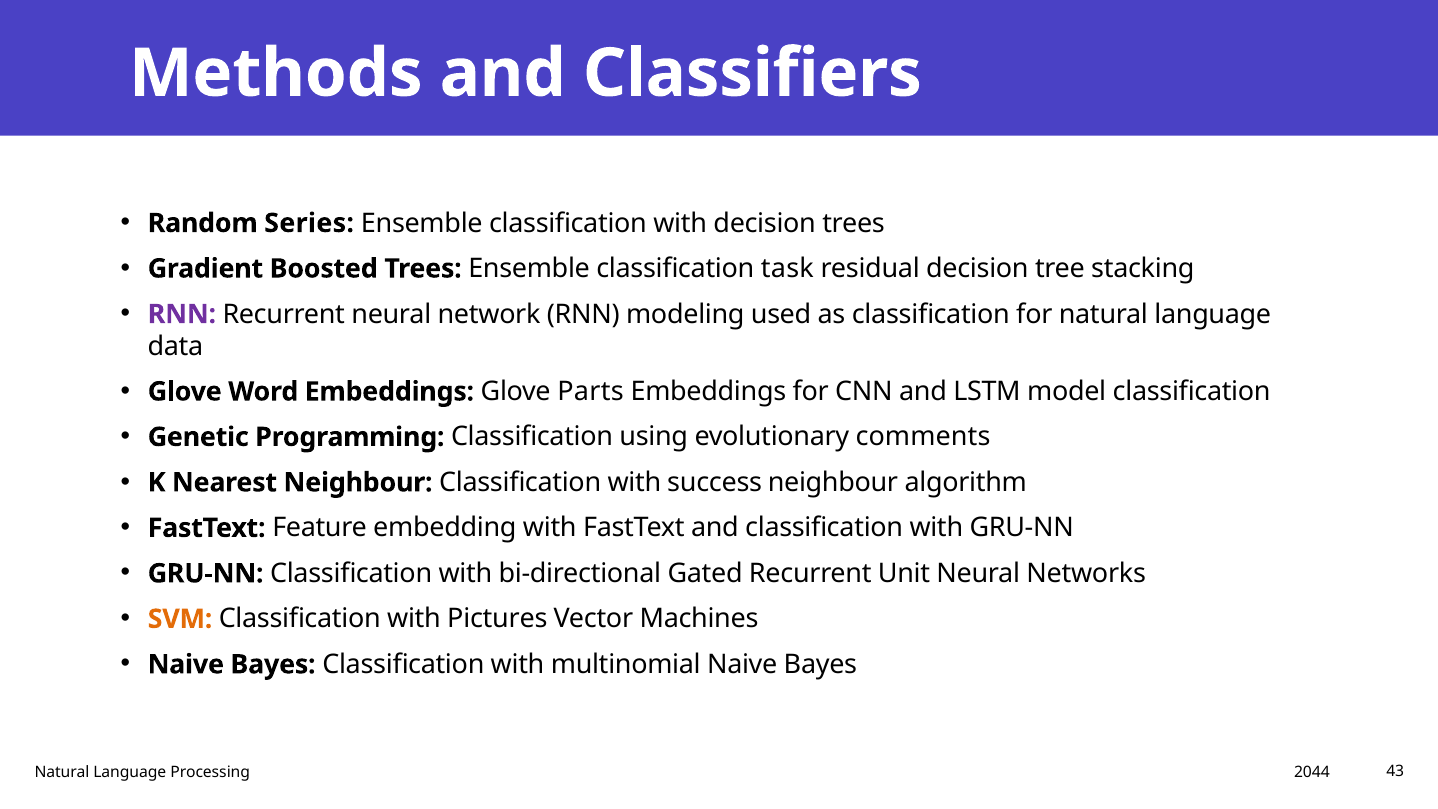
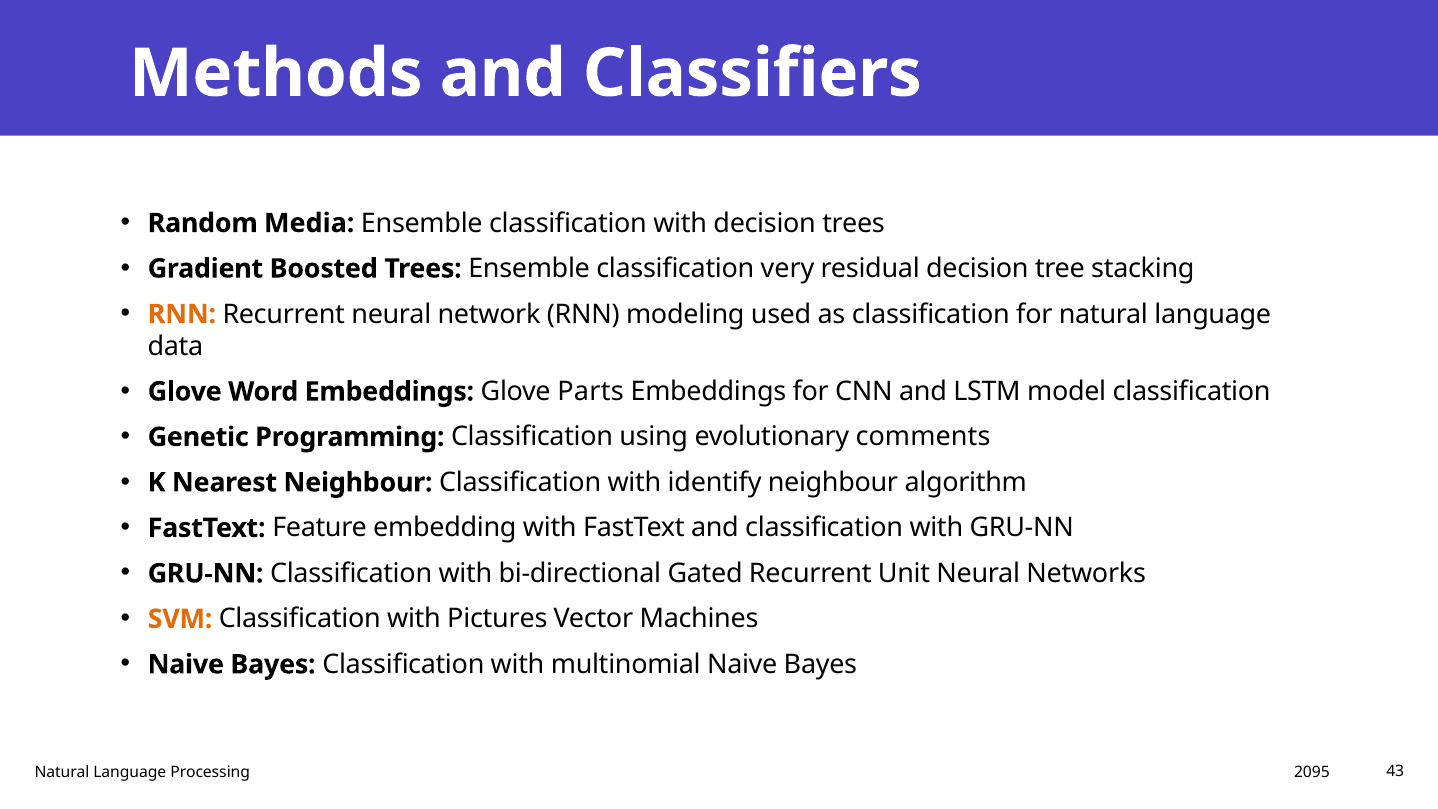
Series: Series -> Media (309, 223)
task: task -> very (788, 269)
RNN colour: purple -> orange (182, 314)
success: success -> identify (715, 482)
2044: 2044 -> 2095 (1312, 772)
